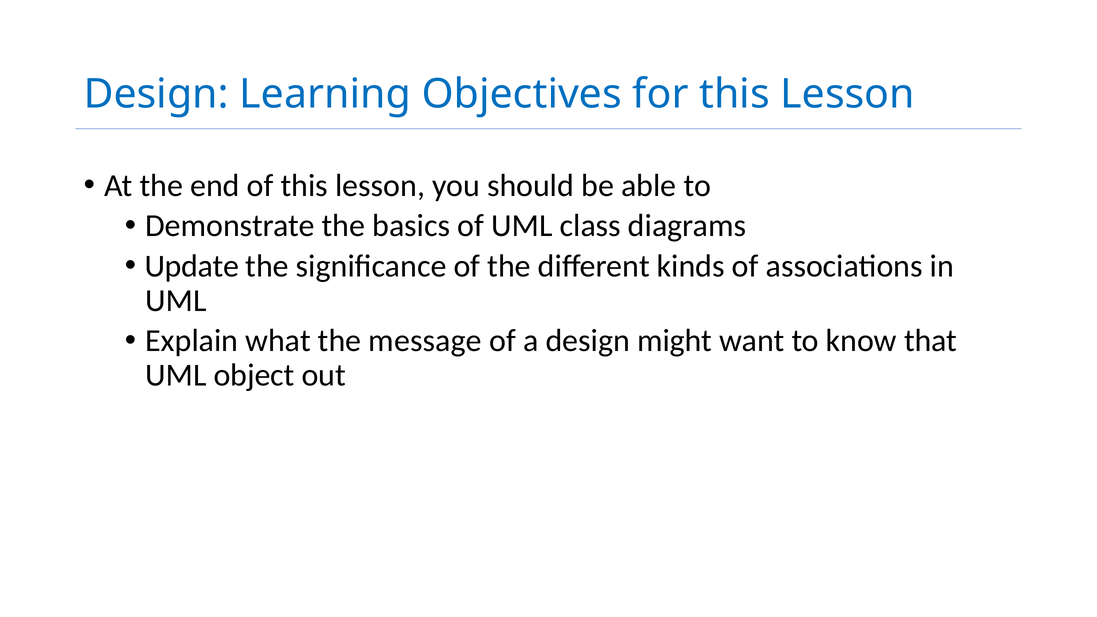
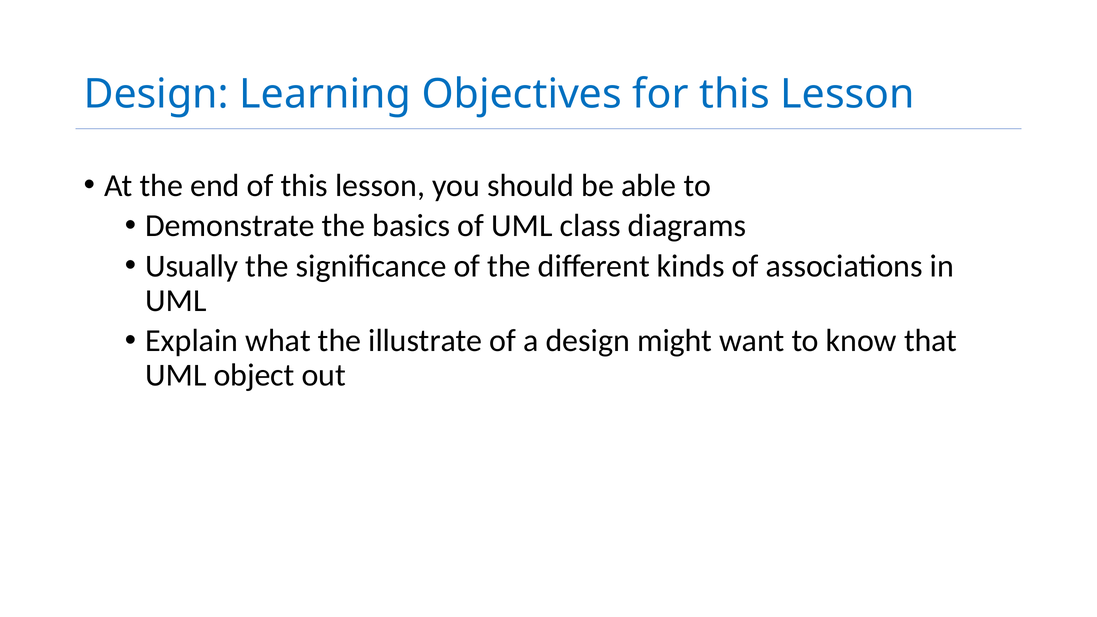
Update: Update -> Usually (192, 266)
message: message -> illustrate (425, 341)
